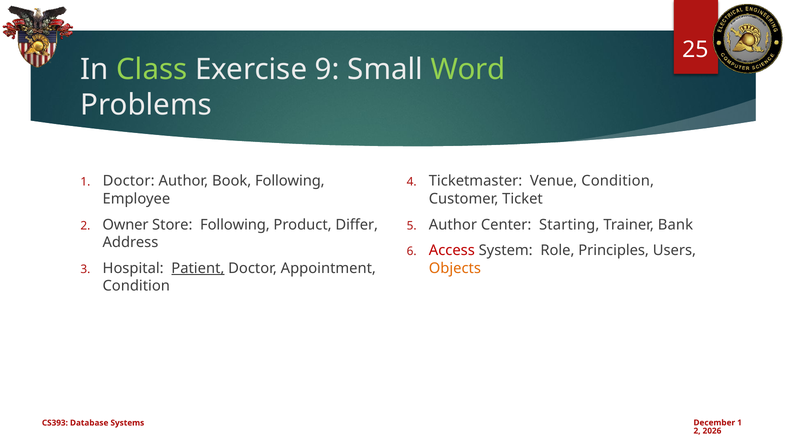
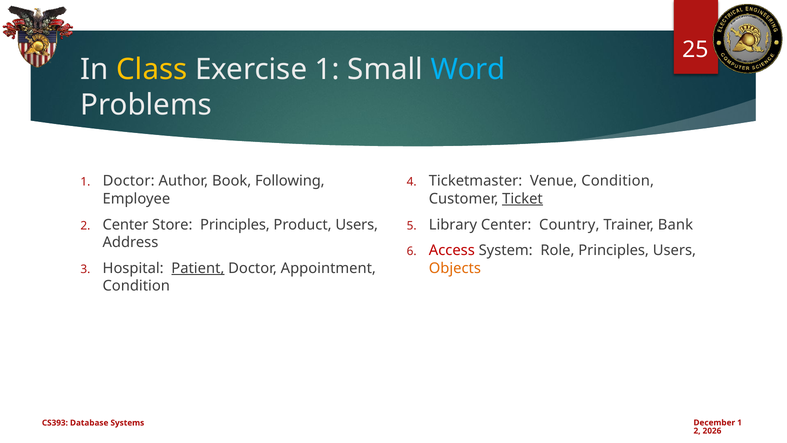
Class colour: light green -> yellow (152, 70)
Exercise 9: 9 -> 1 (327, 70)
Word colour: light green -> light blue (468, 70)
Ticket underline: none -> present (522, 199)
2 Owner: Owner -> Center (125, 225)
Store Following: Following -> Principles (235, 225)
Product Differ: Differ -> Users (357, 225)
Author: Author -> Library (453, 225)
Starting: Starting -> Country (569, 225)
